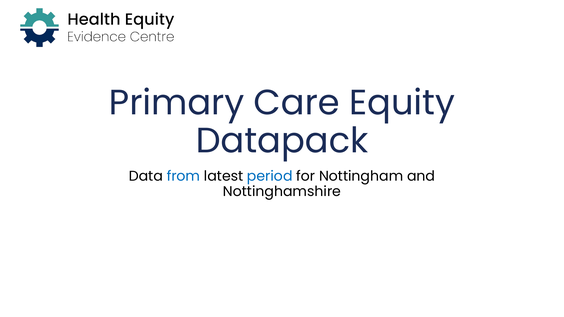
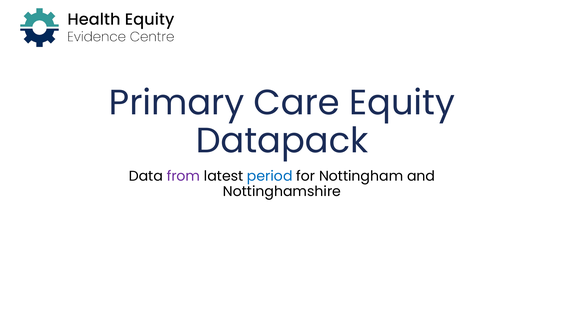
from colour: blue -> purple (183, 176)
